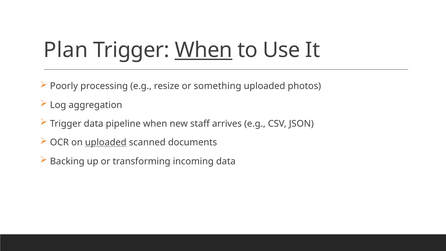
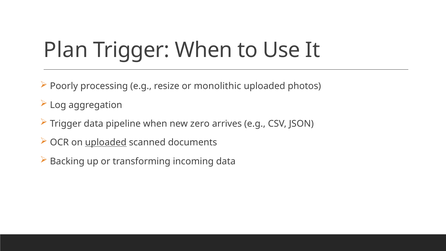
When underline: present -> none (204, 50)
something: something -> monolithic (218, 86)
staff: staff -> zero (200, 124)
